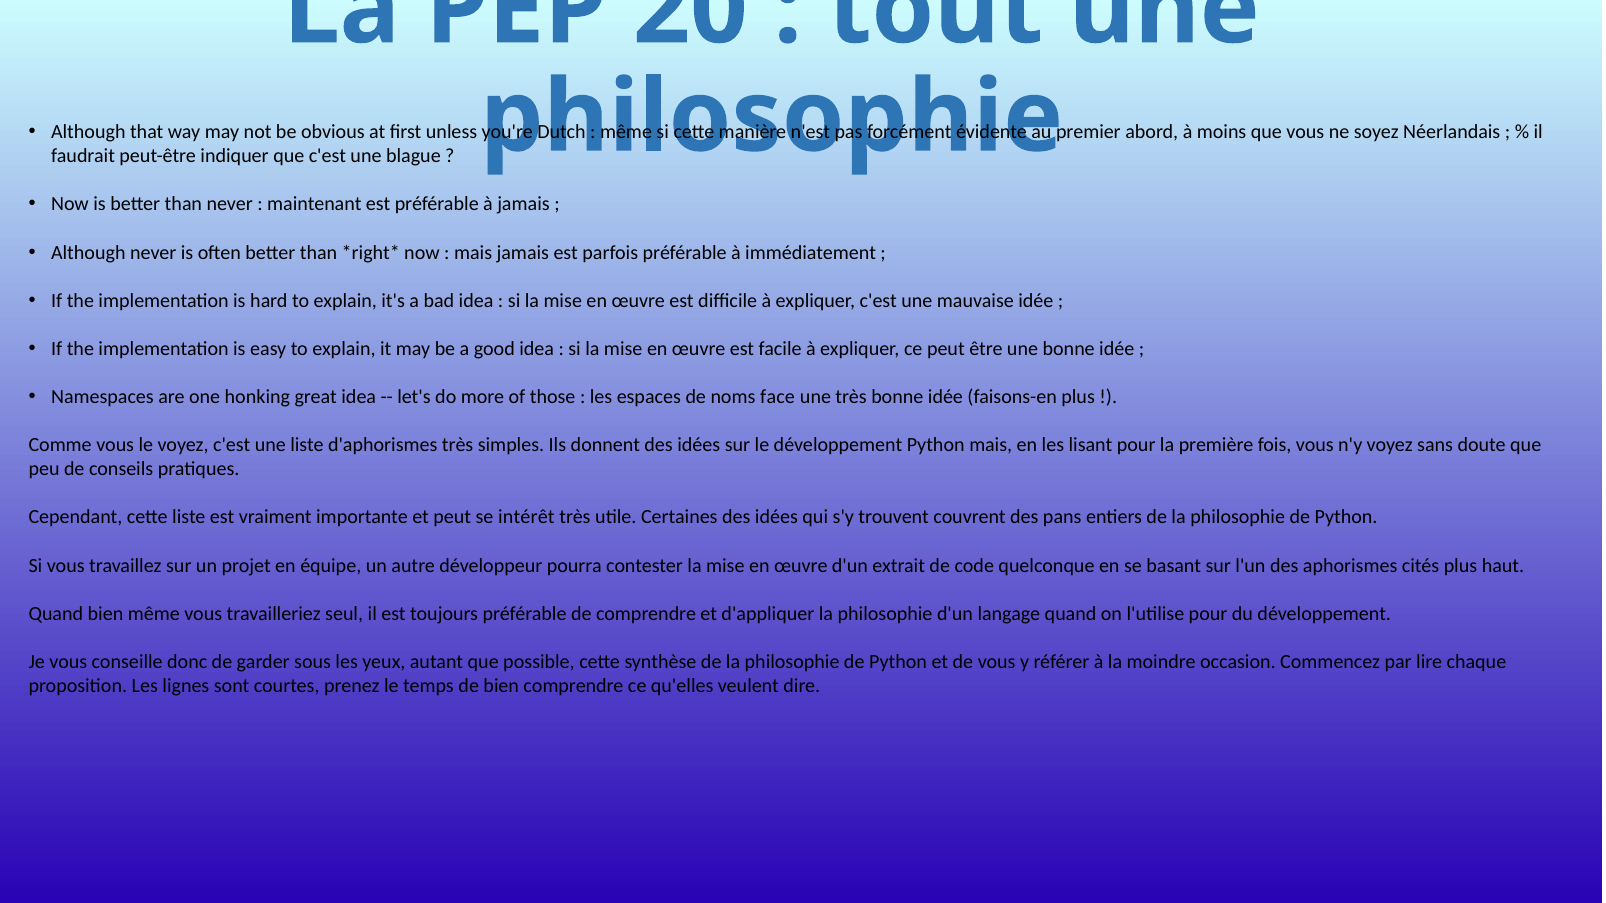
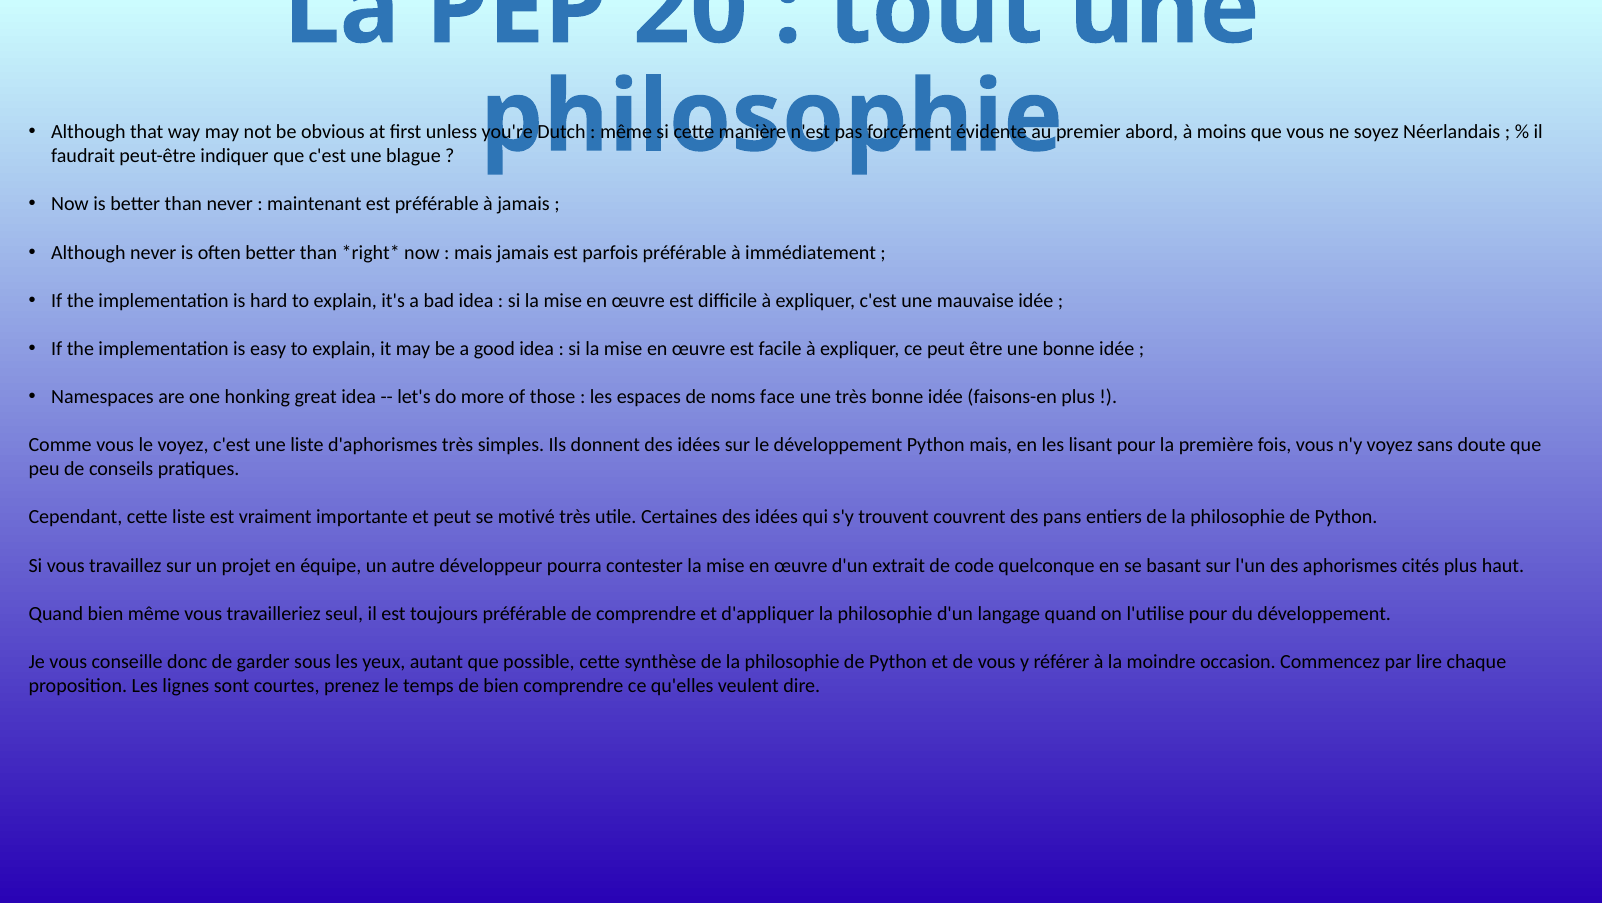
intérêt: intérêt -> motivé (526, 518)
